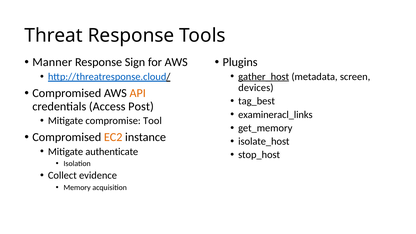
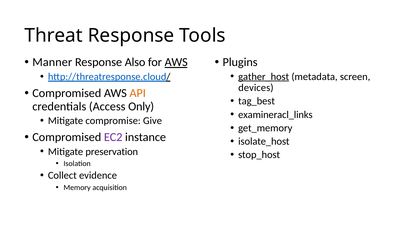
Sign: Sign -> Also (135, 62)
AWS underline: none -> present (176, 62)
Post: Post -> Only (141, 106)
Tool: Tool -> Give (153, 121)
EC2 colour: orange -> purple (113, 137)
authenticate: authenticate -> preservation (112, 152)
